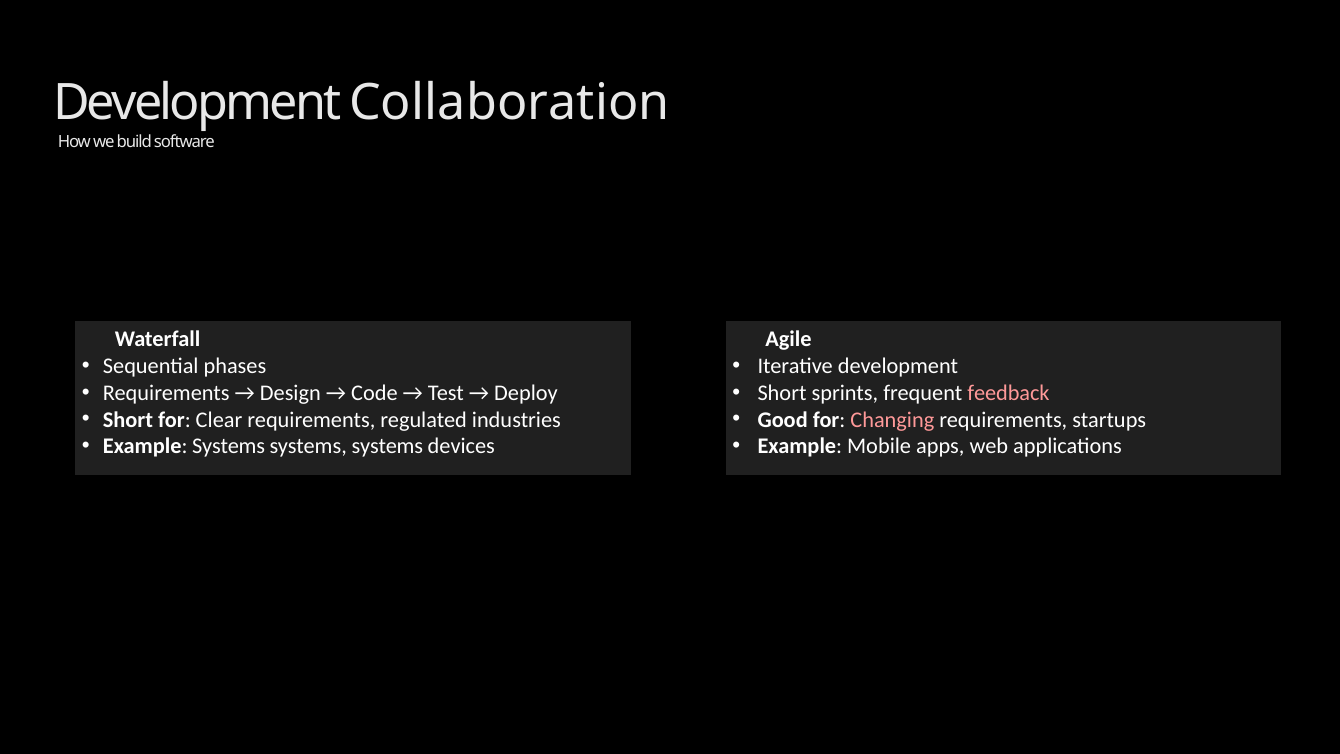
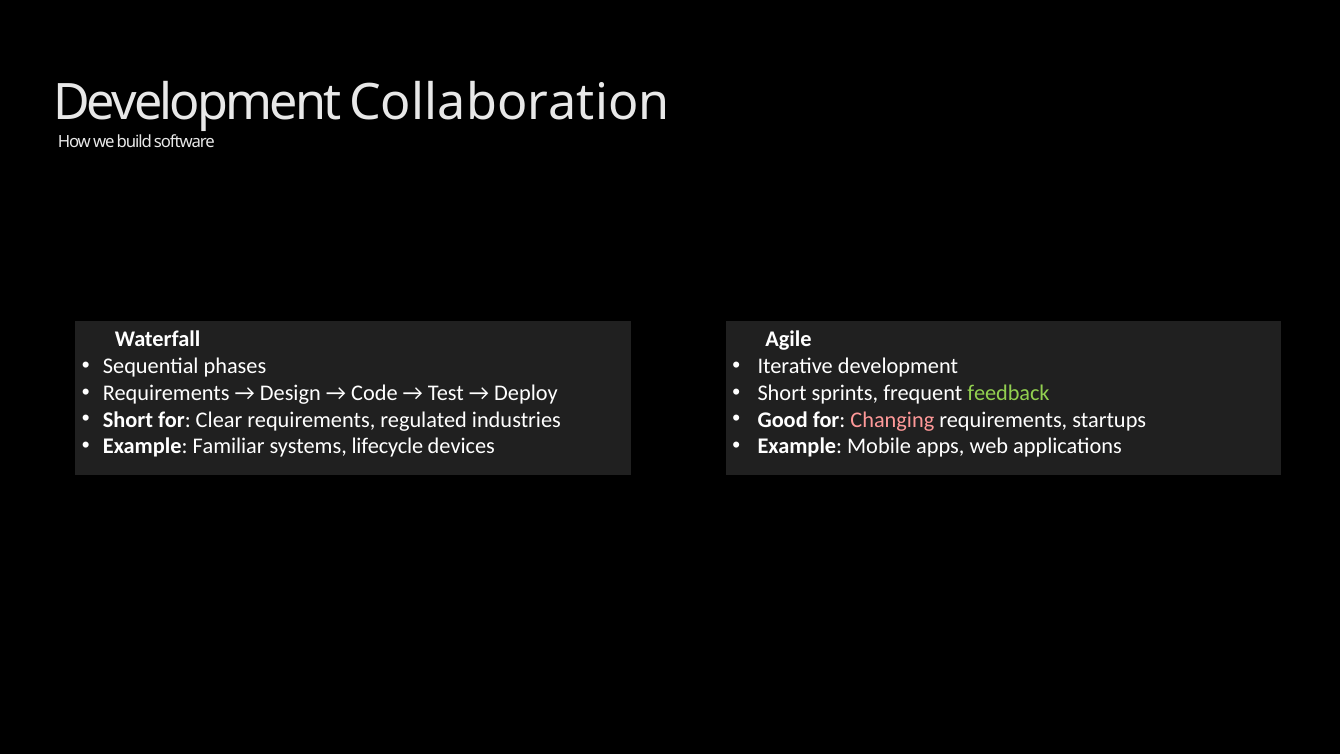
feedback colour: pink -> light green (1008, 393)
Example Systems: Systems -> Familiar (229, 446)
systems: systems -> lifecycle (387, 446)
